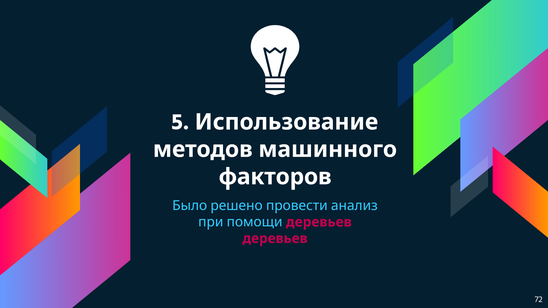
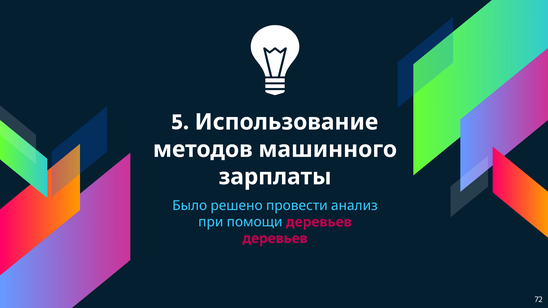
факторов: факторов -> зарплаты (275, 177)
